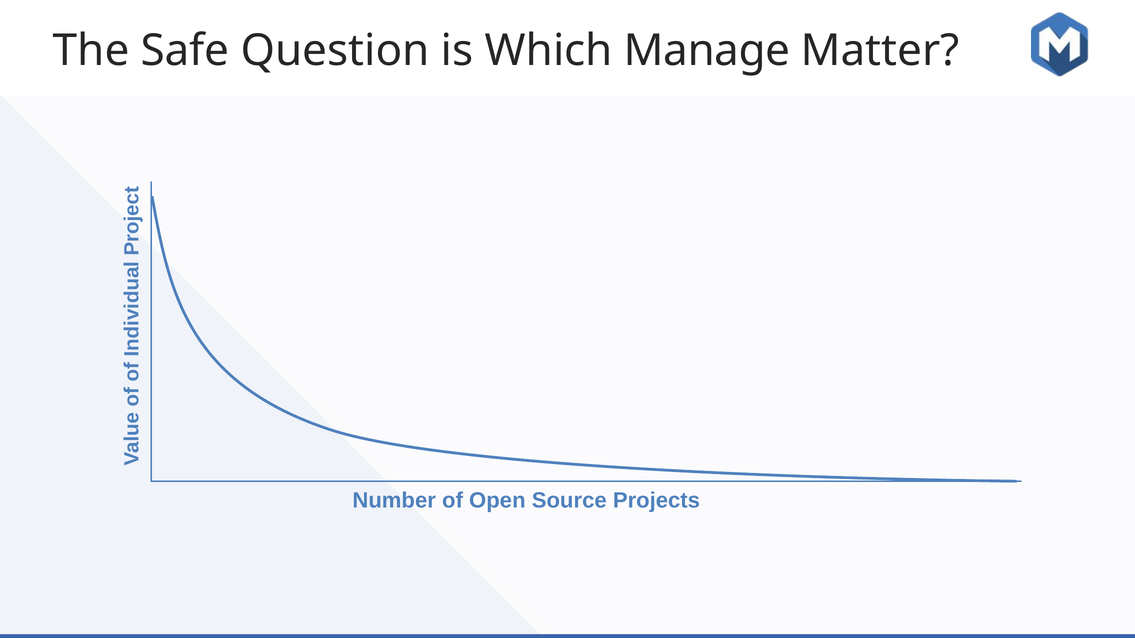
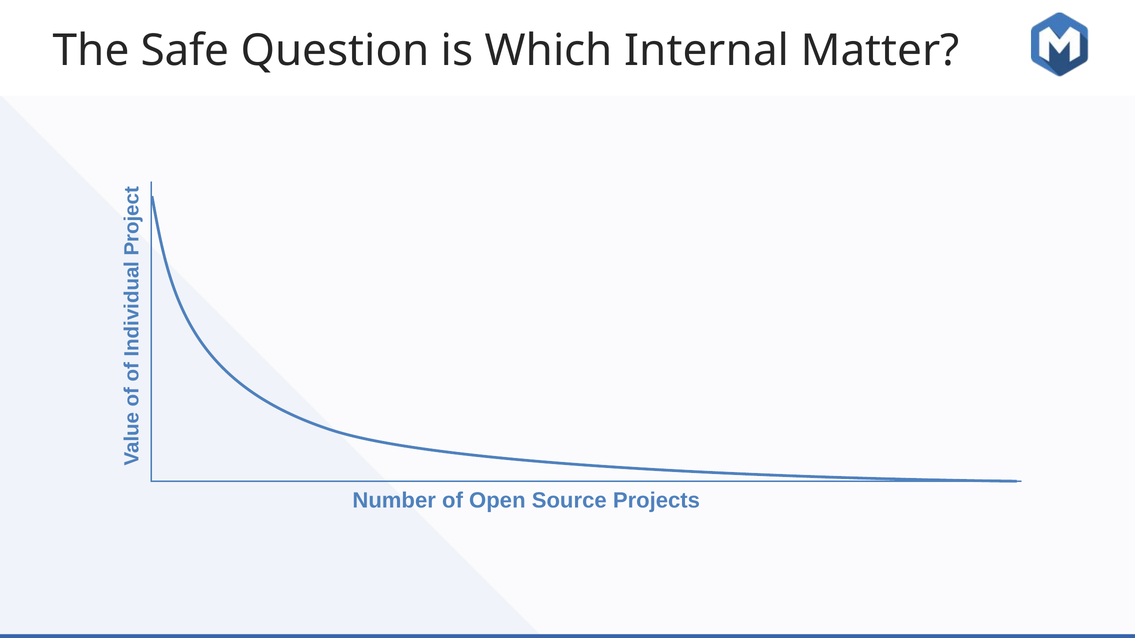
Manage: Manage -> Internal (707, 51)
